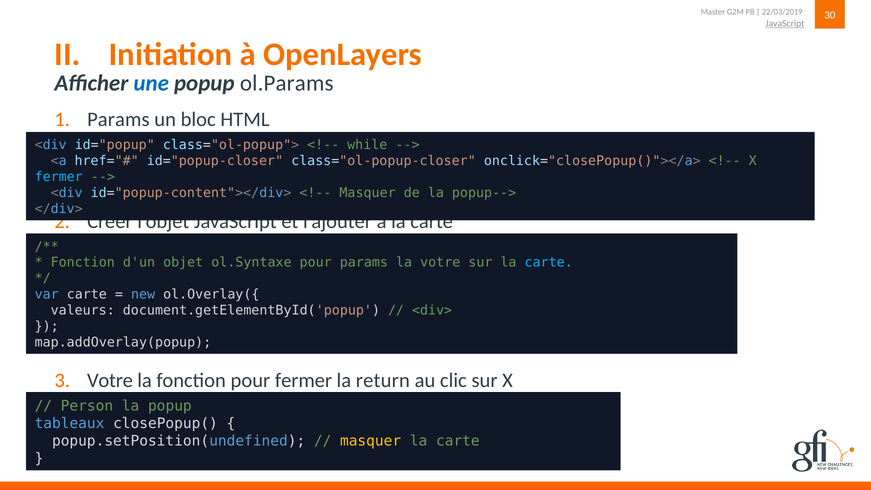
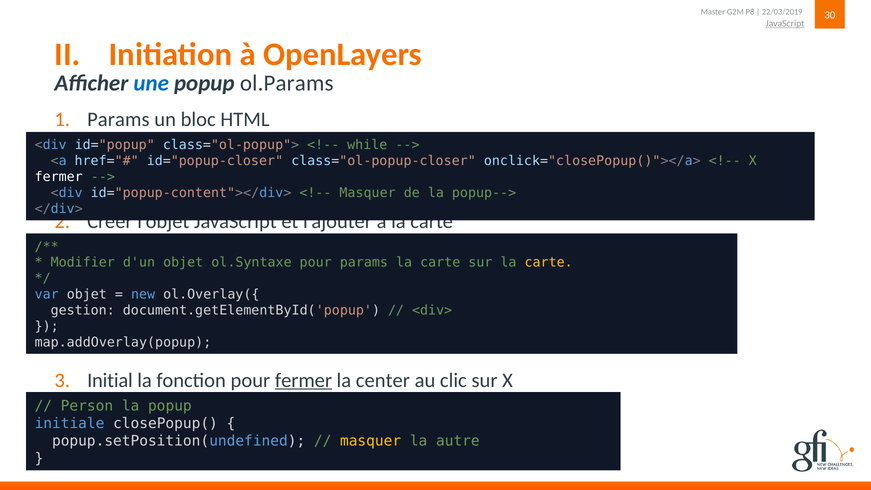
fermer colour: light blue -> white (59, 177)
Fonction: Fonction -> Modifier (83, 263)
votre: votre -> carte (440, 263)
carte colour: light blue -> yellow (549, 263)
var carte: carte -> objet (87, 295)
valeurs: valeurs -> gestion (83, 311)
Votre: Votre -> Initial (110, 380)
fermer underline: none -> present (303, 380)
return: return -> center (383, 380)
tableaux: tableaux -> initiale (70, 424)
carte: carte -> autre (458, 441)
